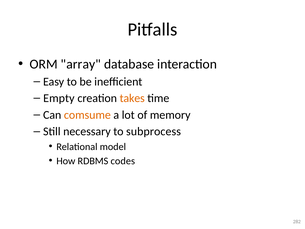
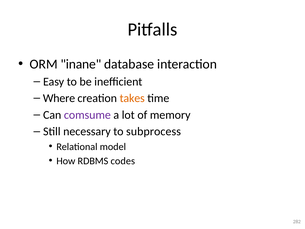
array: array -> inane (81, 64)
Empty: Empty -> Where (59, 98)
comsume colour: orange -> purple (87, 115)
